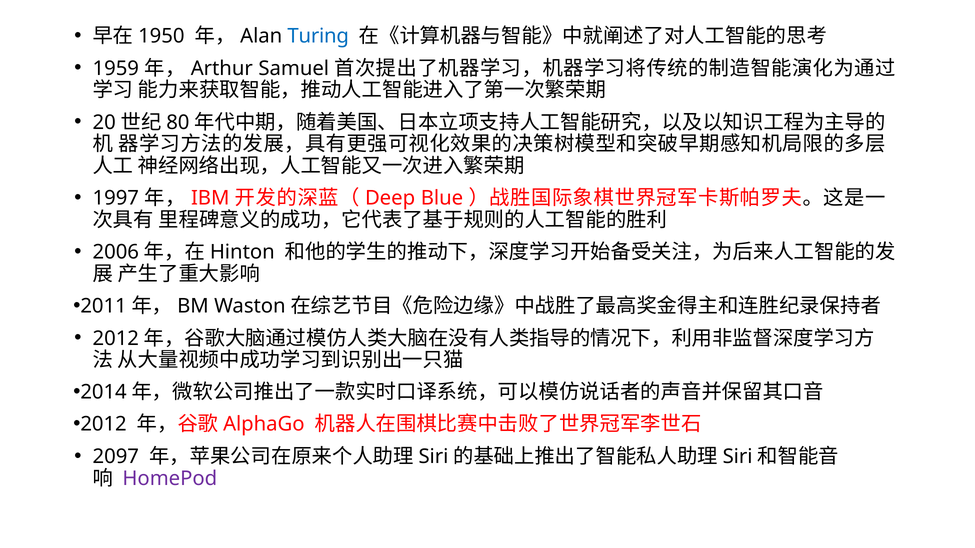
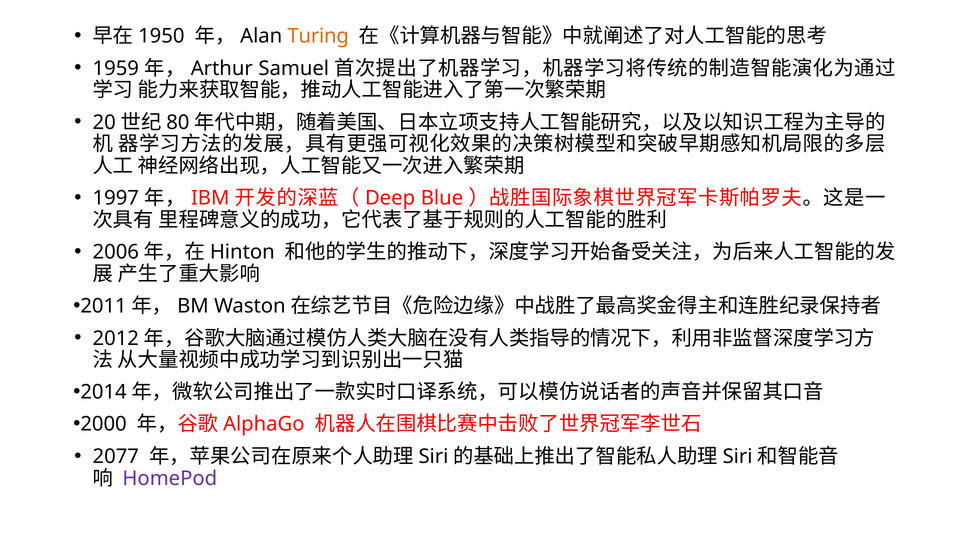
Turing colour: blue -> orange (318, 36)
2012: 2012 -> 2000 (104, 424)
2097: 2097 -> 2077 (116, 457)
